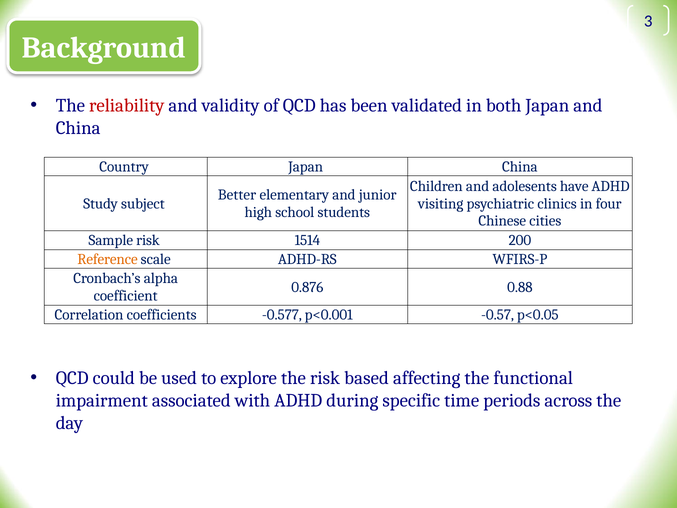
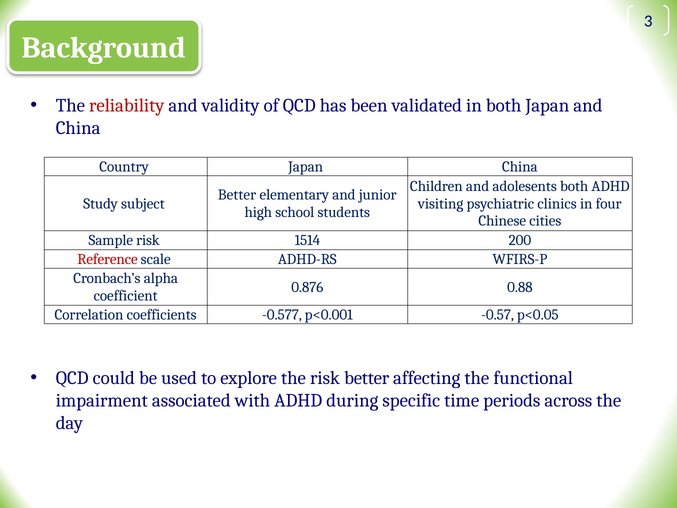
adolesents have: have -> both (574, 186)
Reference colour: orange -> red (107, 259)
risk based: based -> better (367, 378)
